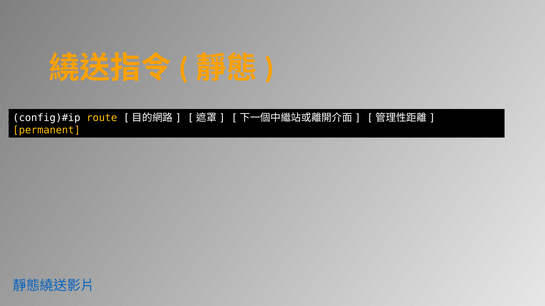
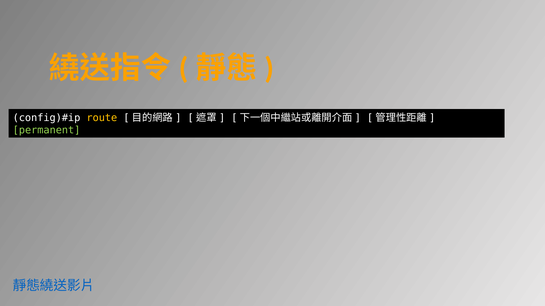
permanent colour: yellow -> light green (47, 130)
